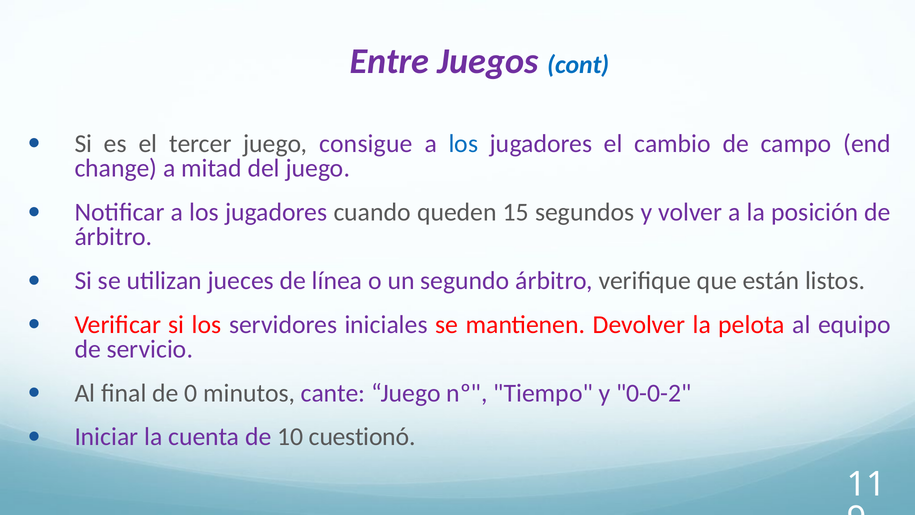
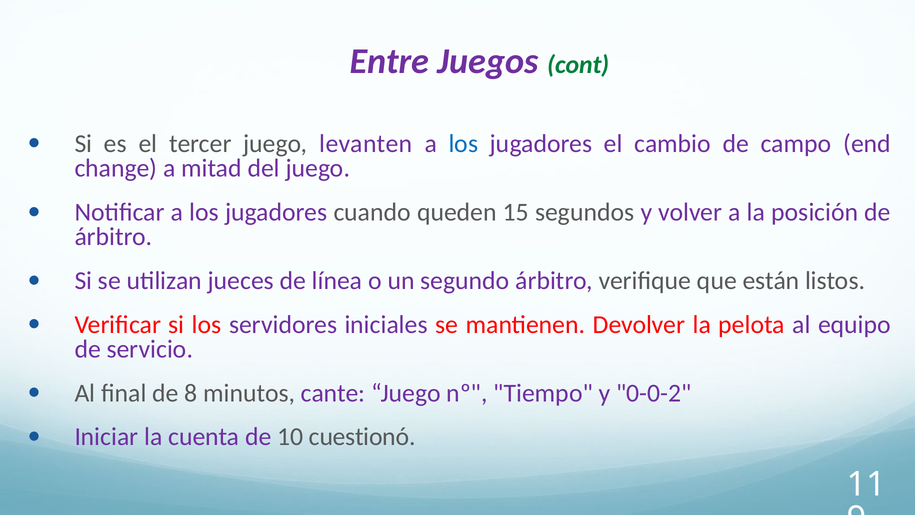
cont colour: blue -> green (578, 65)
consigue: consigue -> levanten (366, 144)
0: 0 -> 8 (191, 393)
